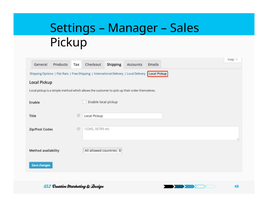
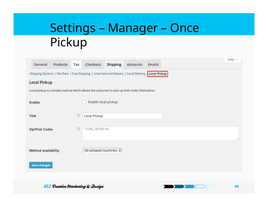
Sales: Sales -> Once (185, 28)
